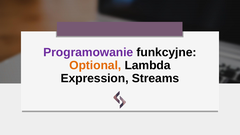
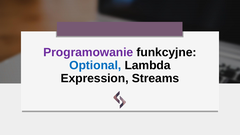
Optional colour: orange -> blue (95, 65)
